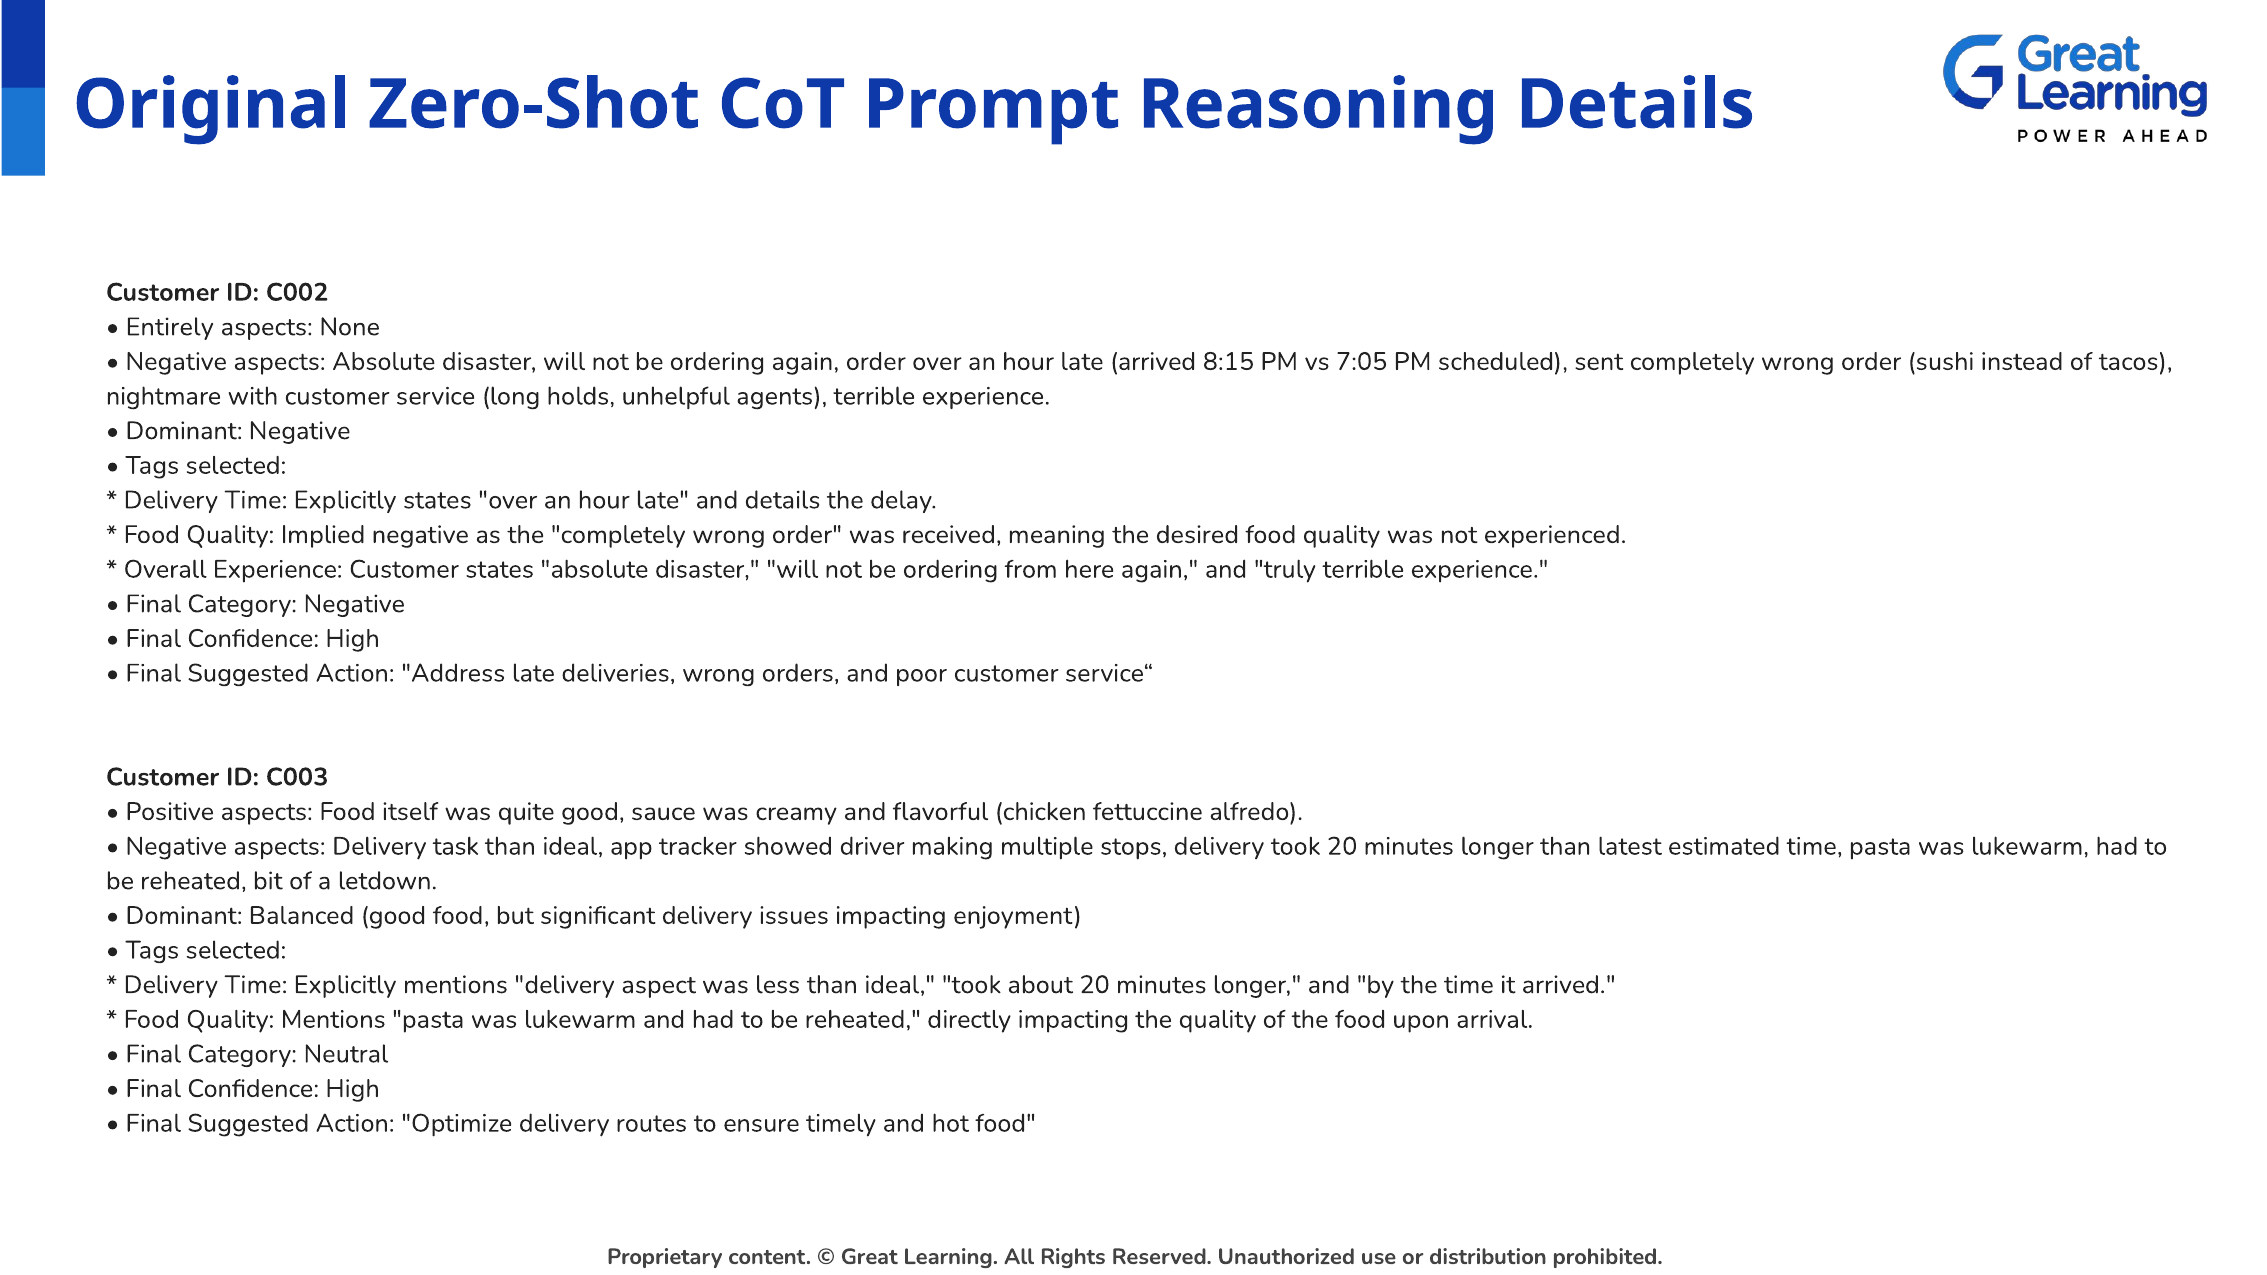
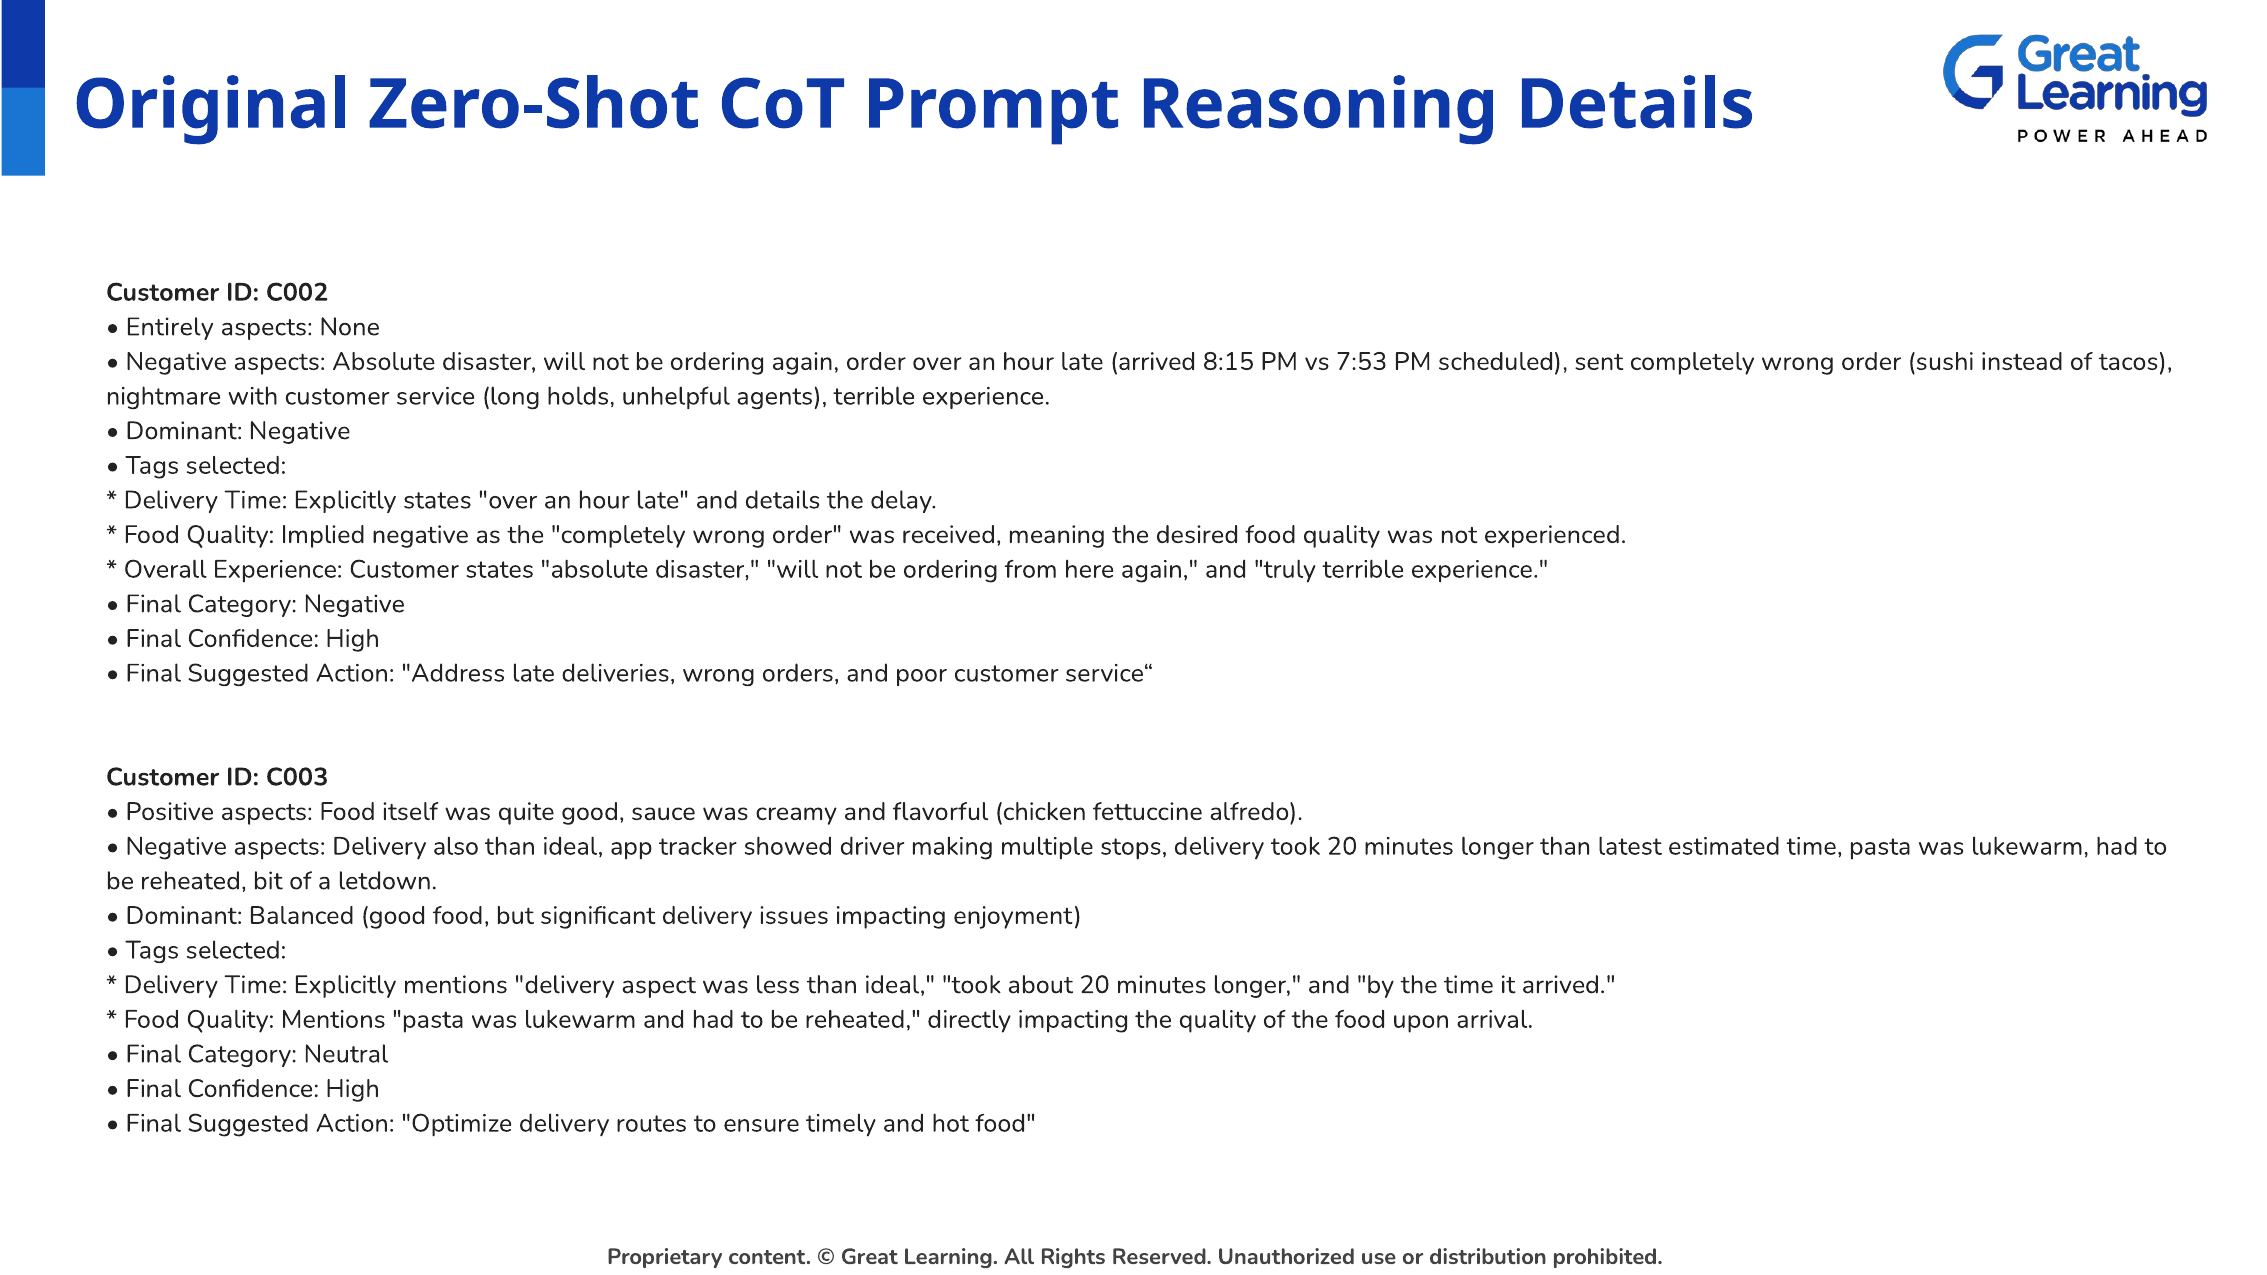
7:05: 7:05 -> 7:53 (1362, 362)
task: task -> also (456, 846)
